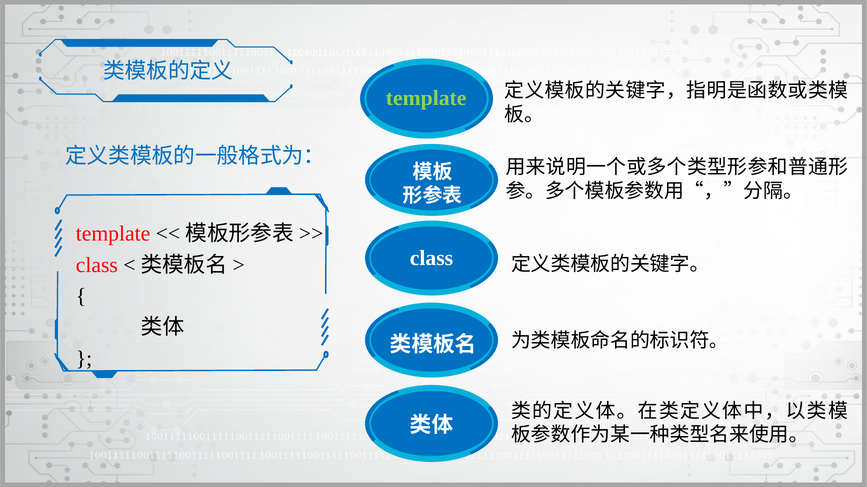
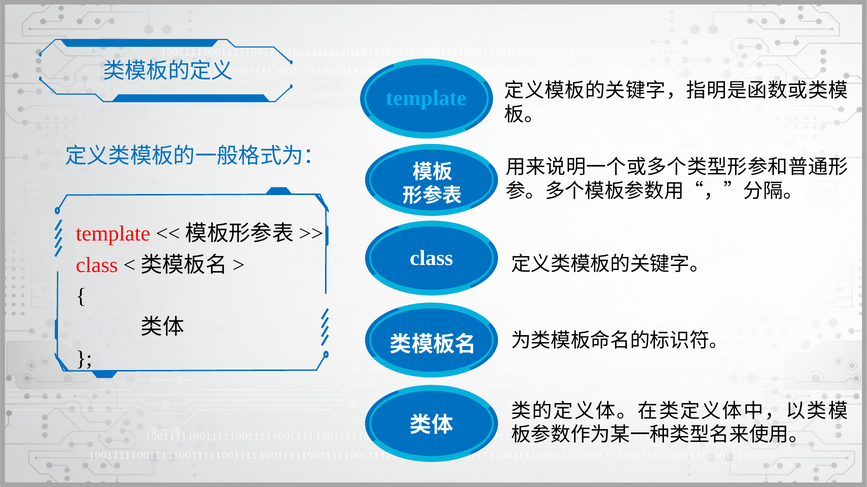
template colour: light green -> light blue (426, 98)
